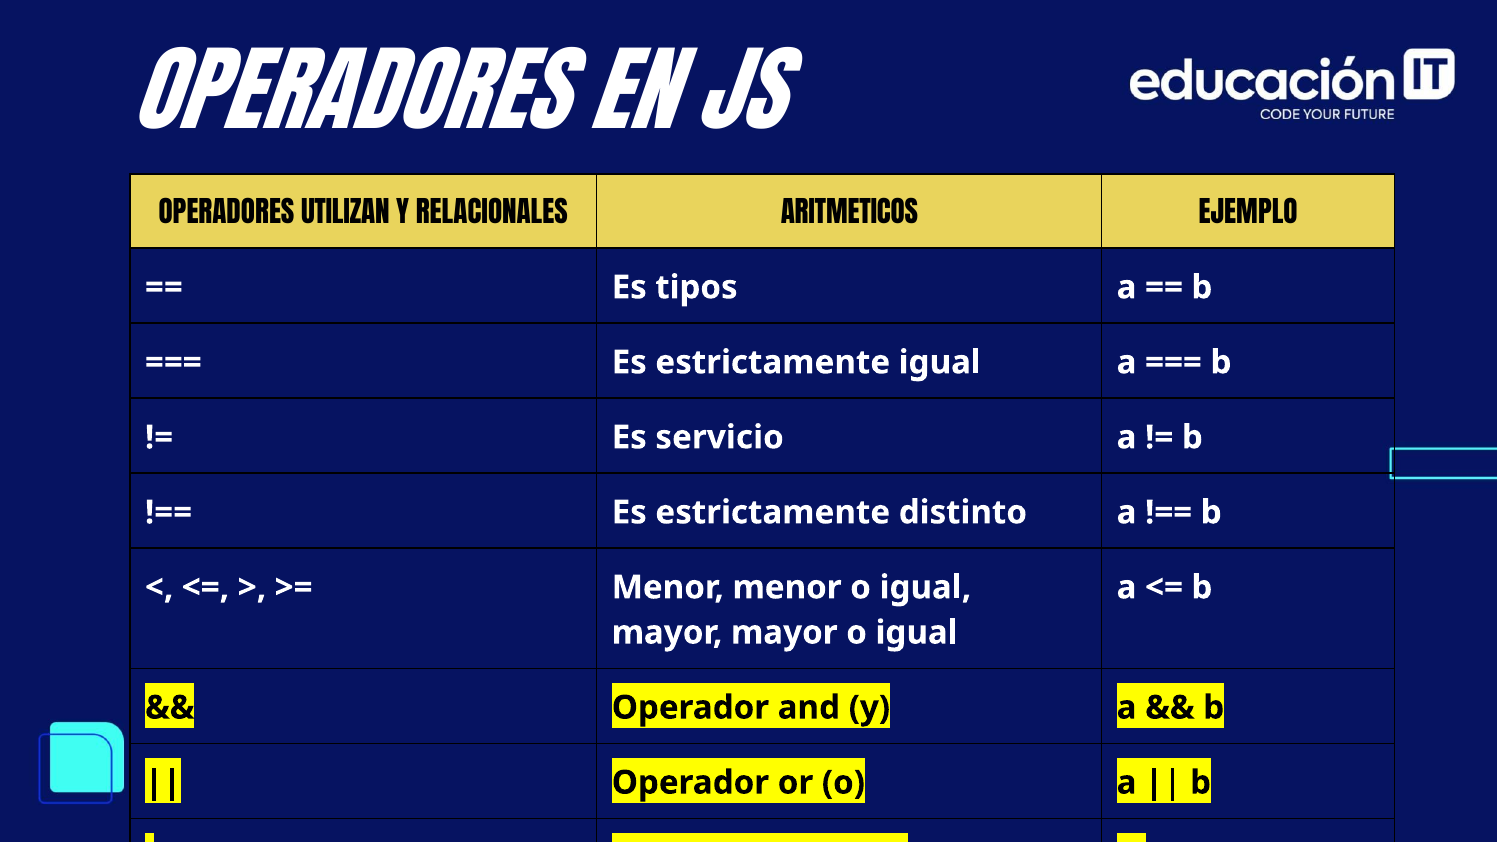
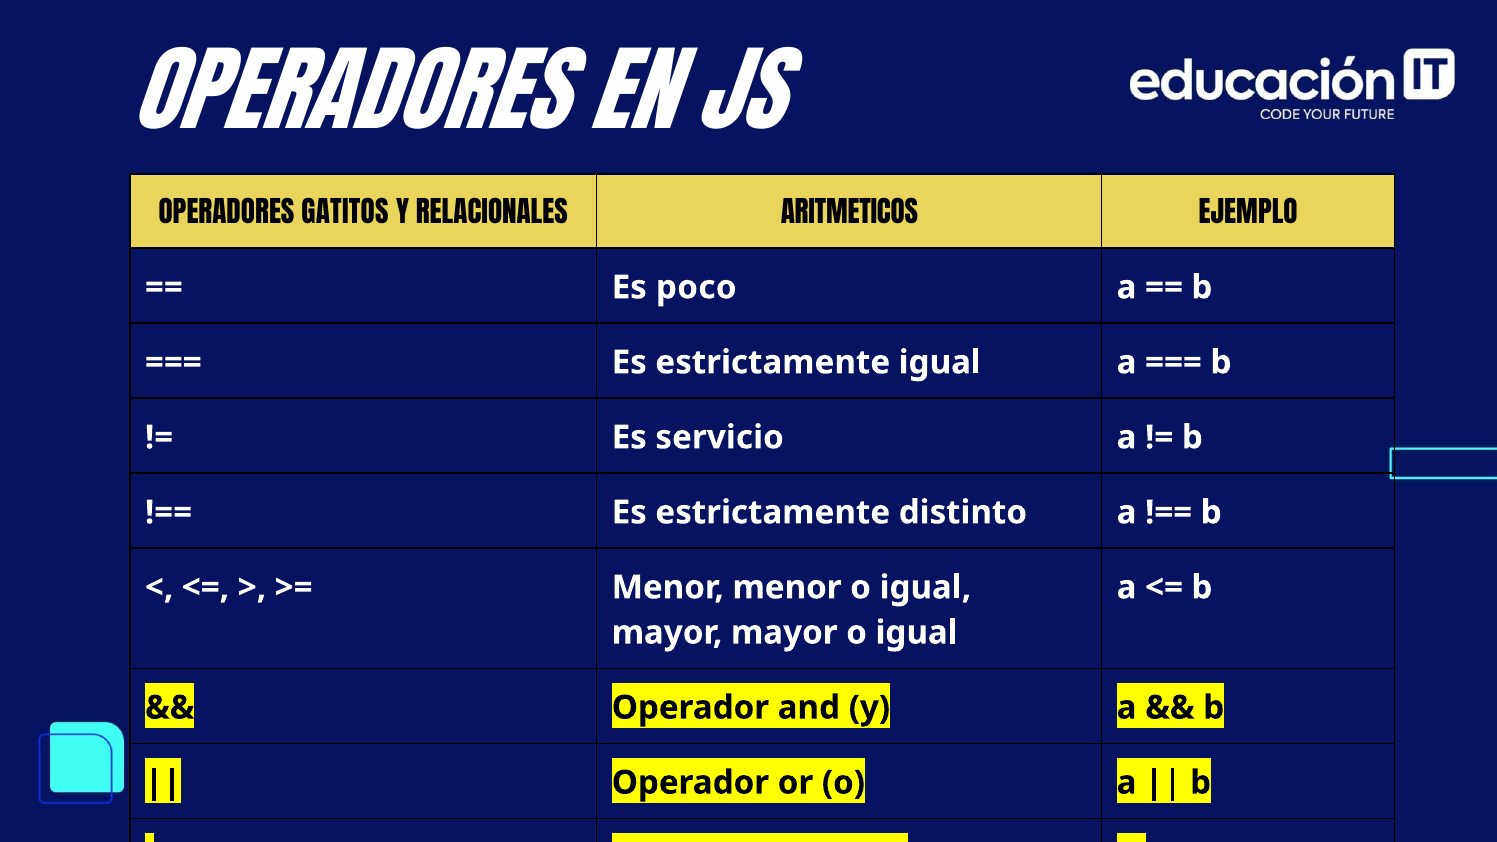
UTILIZAN: UTILIZAN -> GATITOS (345, 214)
tipos: tipos -> poco (696, 287)
